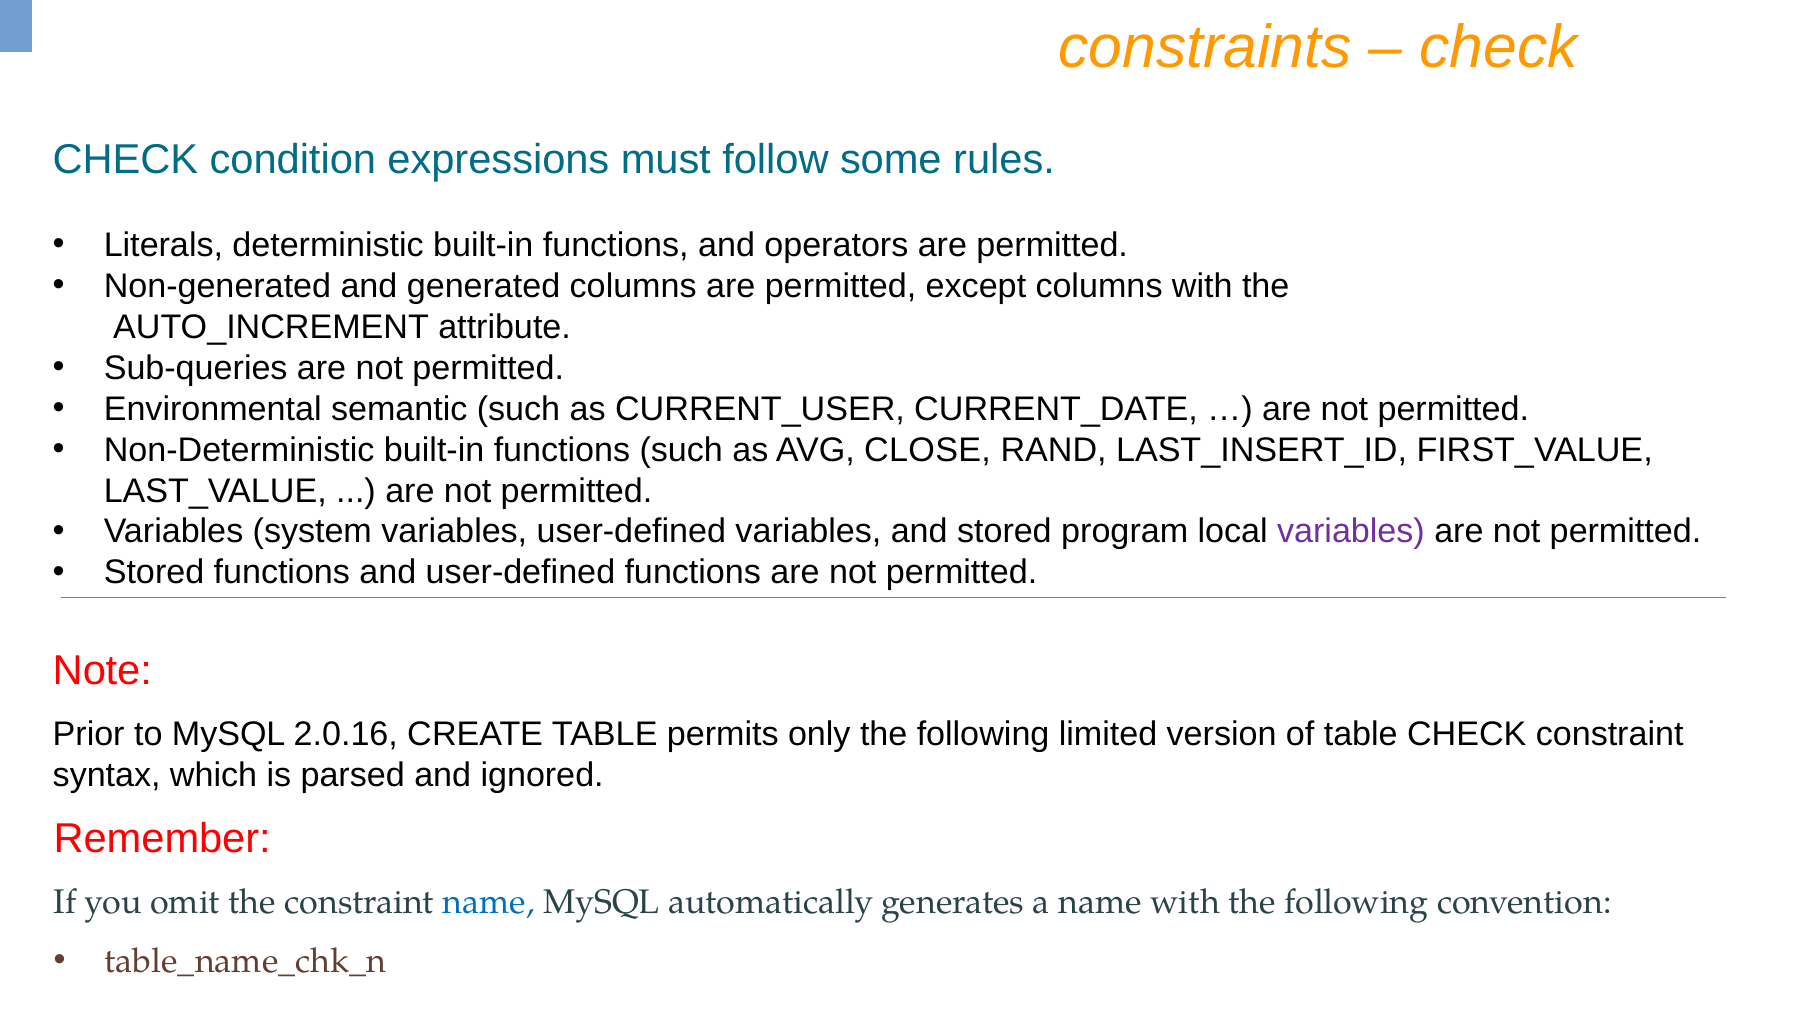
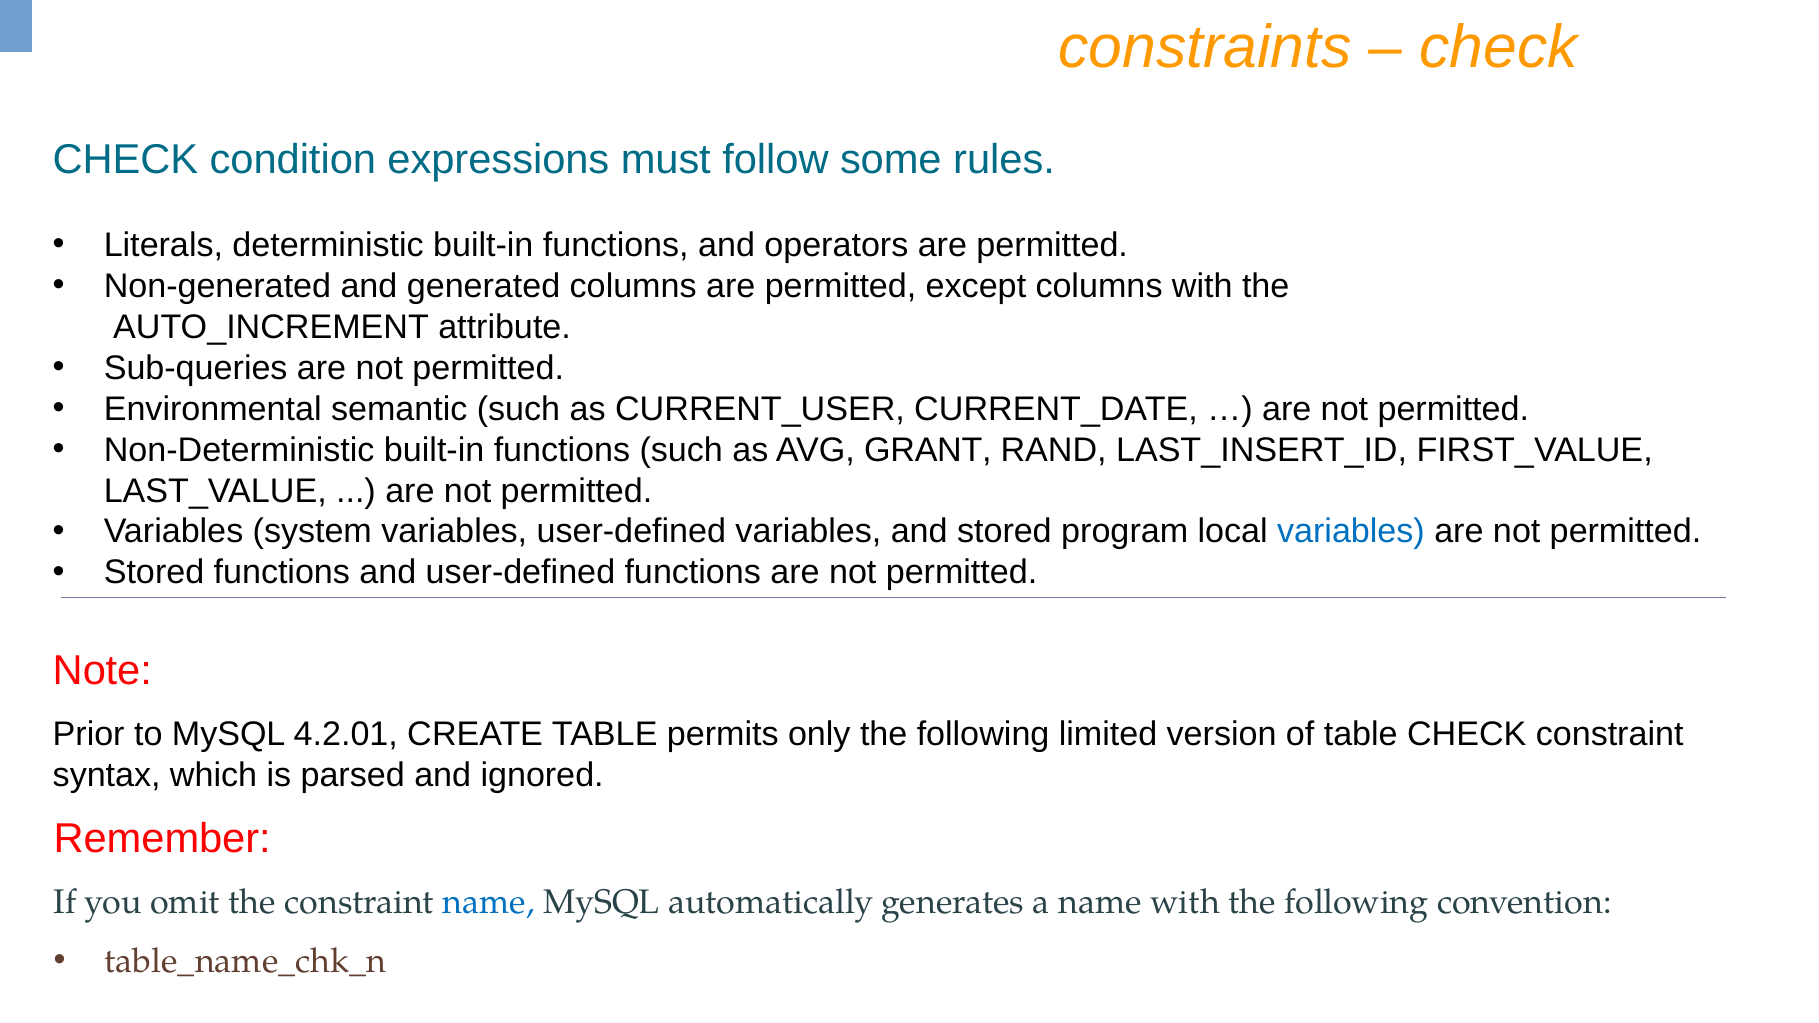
CLOSE: CLOSE -> GRANT (928, 450)
variables colour: purple -> blue (1351, 532)
2.0.16: 2.0.16 -> 4.2.01 (346, 734)
